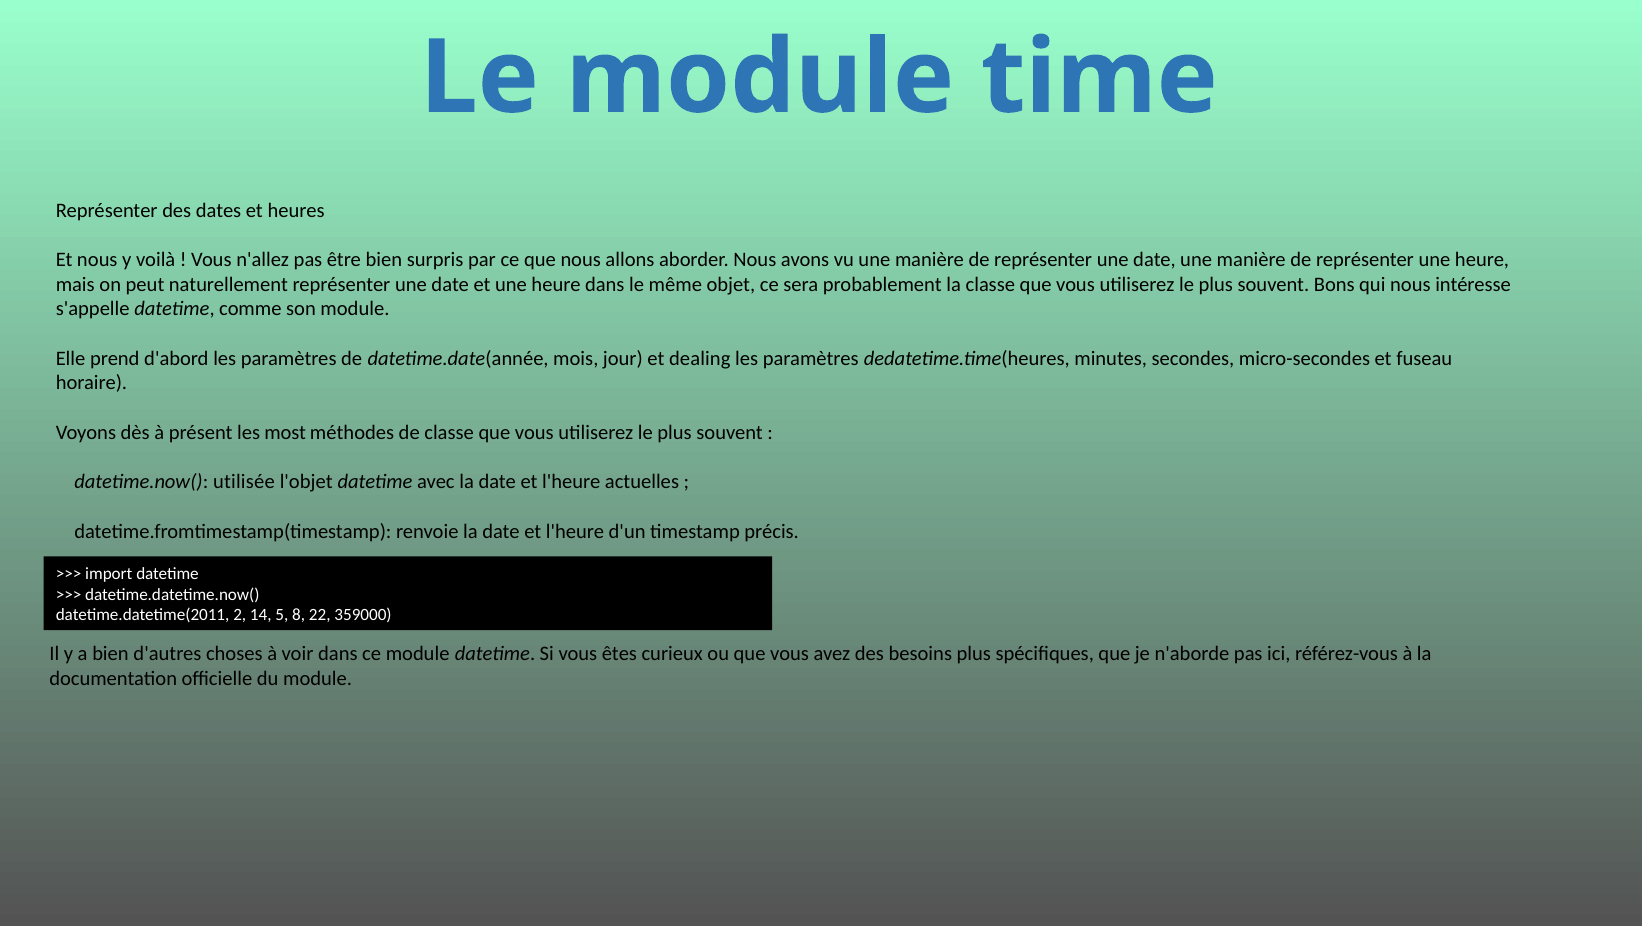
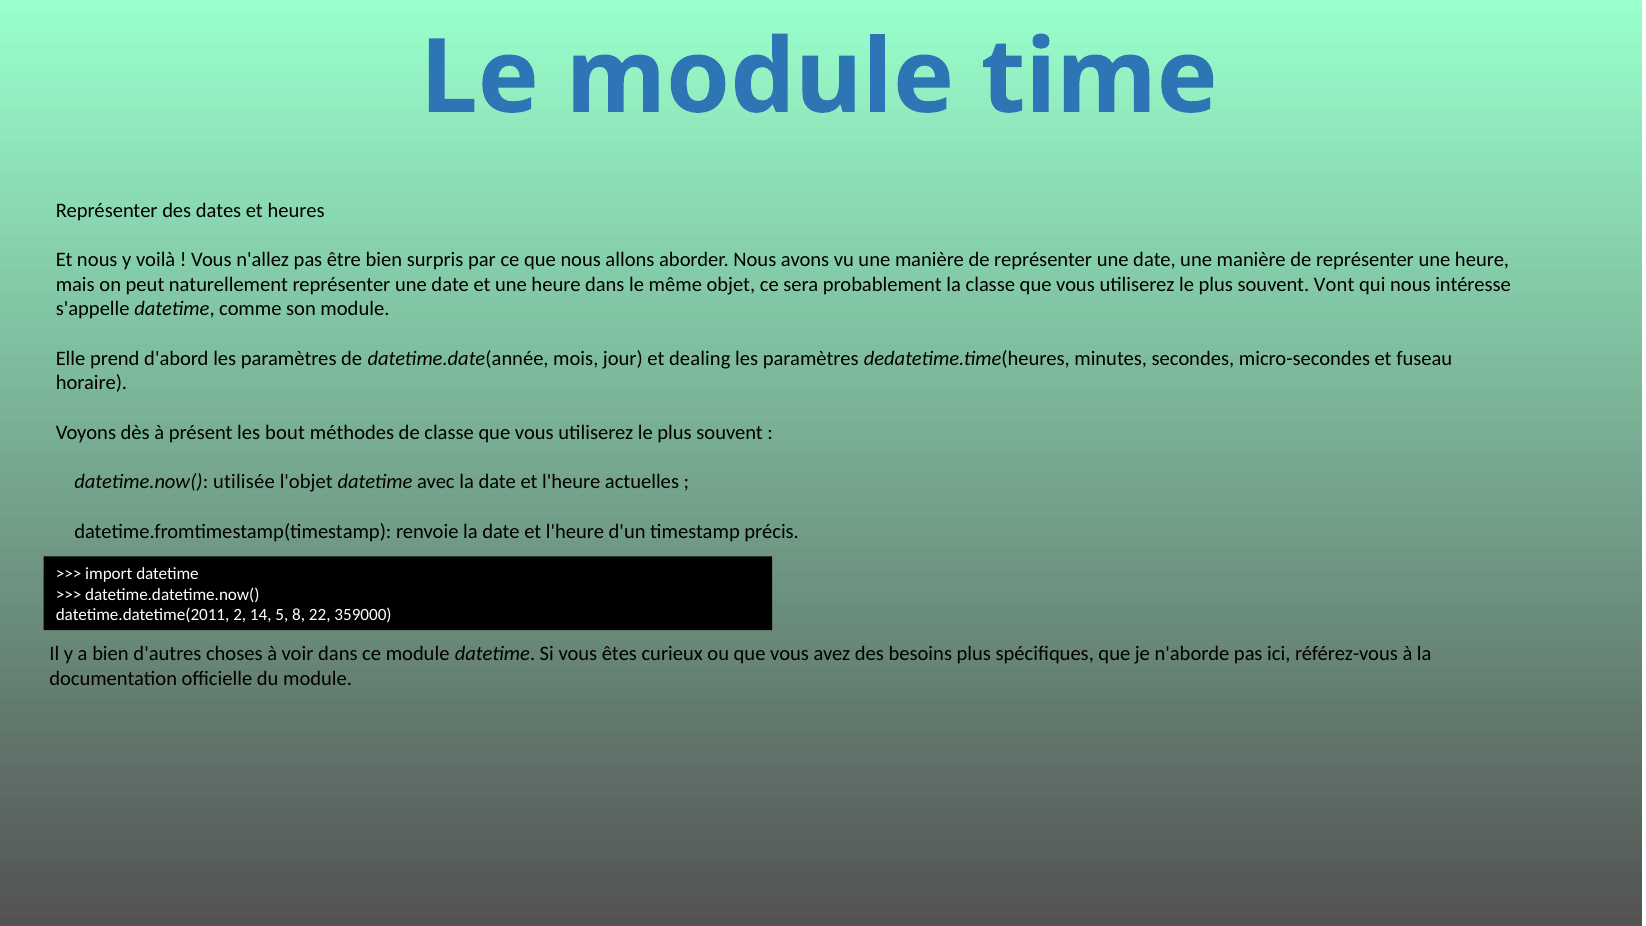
Bons: Bons -> Vont (1334, 284)
most: most -> bout (285, 432)
